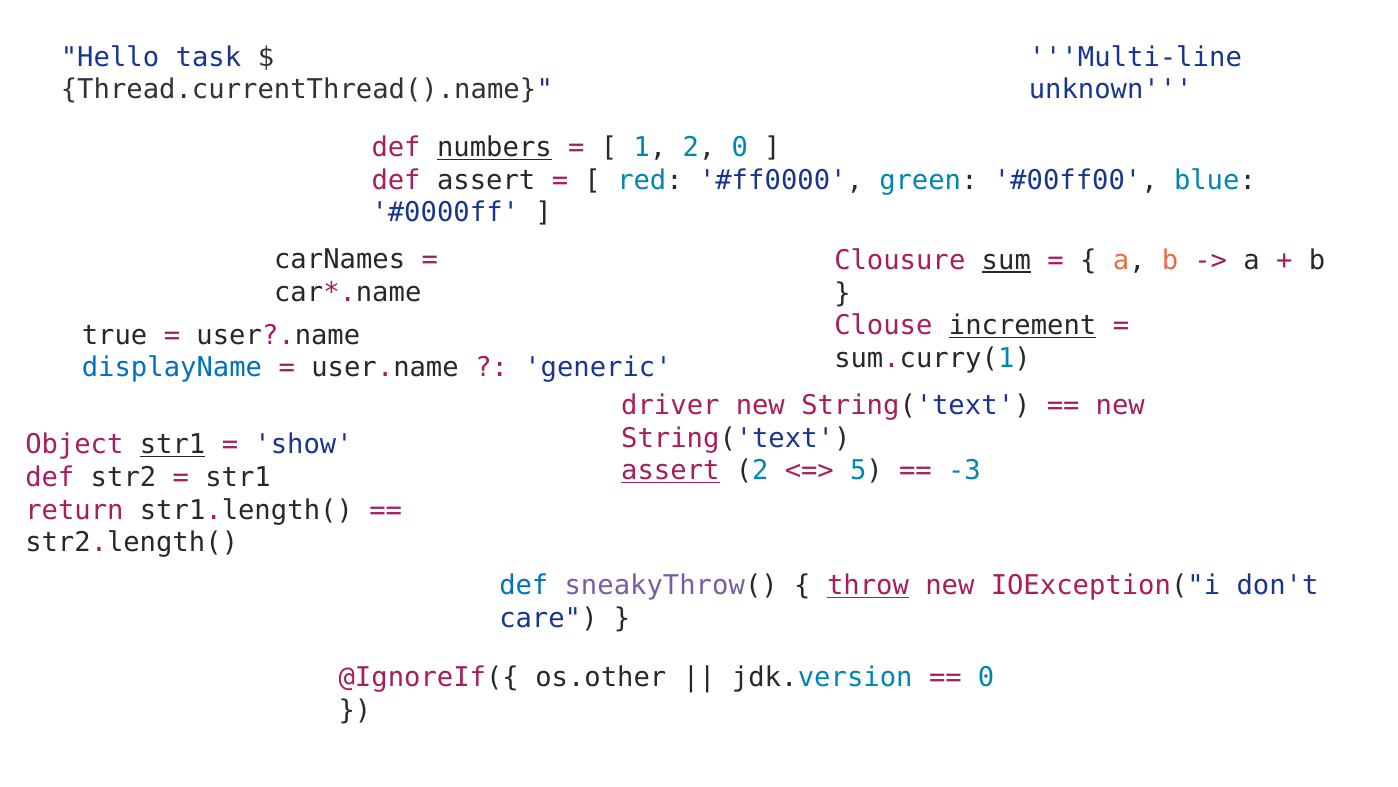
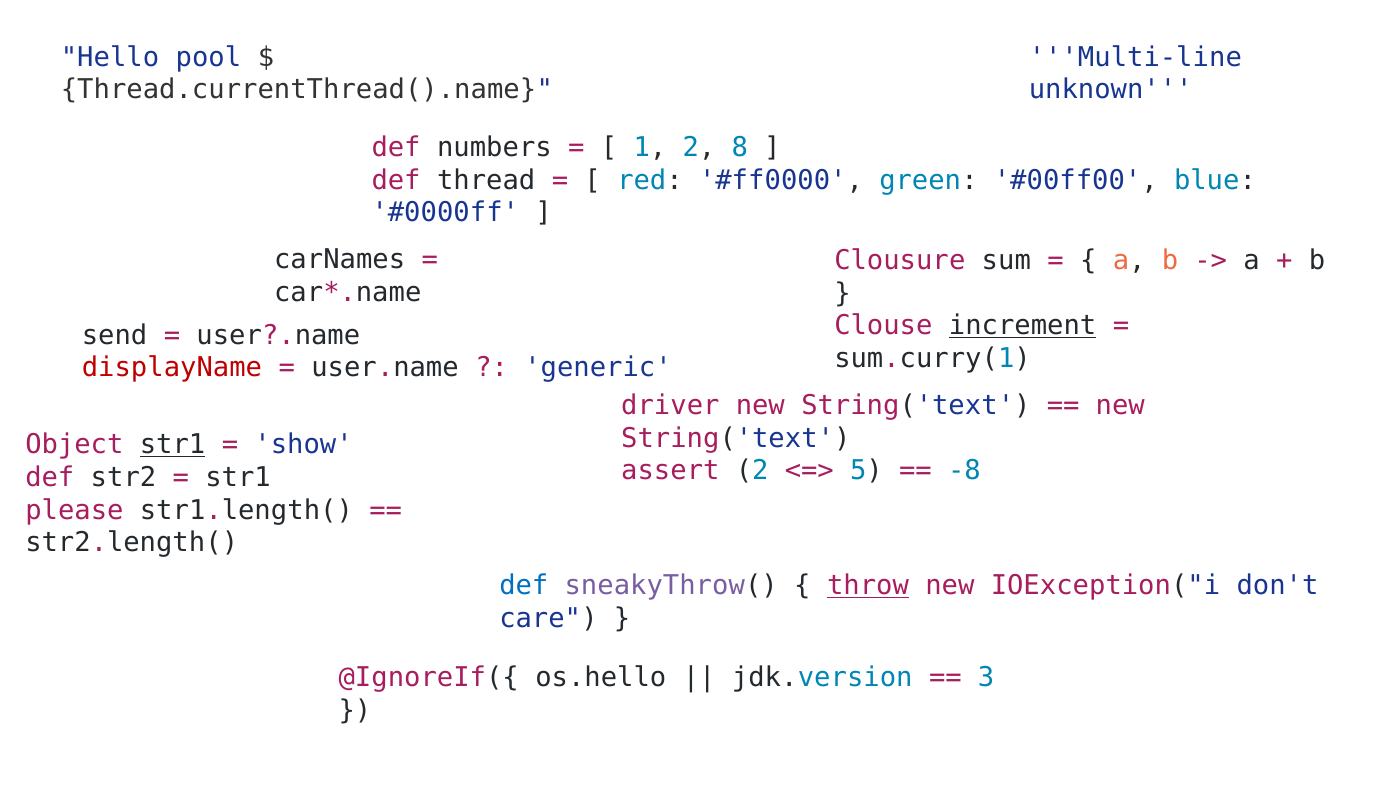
task: task -> pool (208, 57)
numbers underline: present -> none (494, 148)
2 0: 0 -> 8 (740, 148)
def assert: assert -> thread (486, 180)
sum underline: present -> none (1006, 260)
true: true -> send (115, 335)
displayName colour: blue -> red (172, 368)
assert underline: present -> none (670, 470)
-3: -3 -> -8 (964, 470)
return: return -> please (74, 510)
os.other: os.other -> os.hello (601, 677)
0: 0 -> 3 (986, 677)
